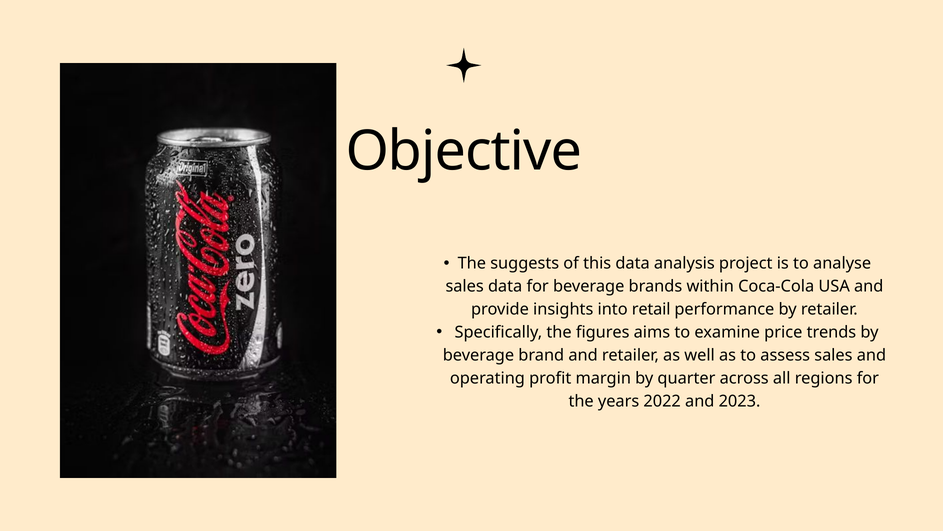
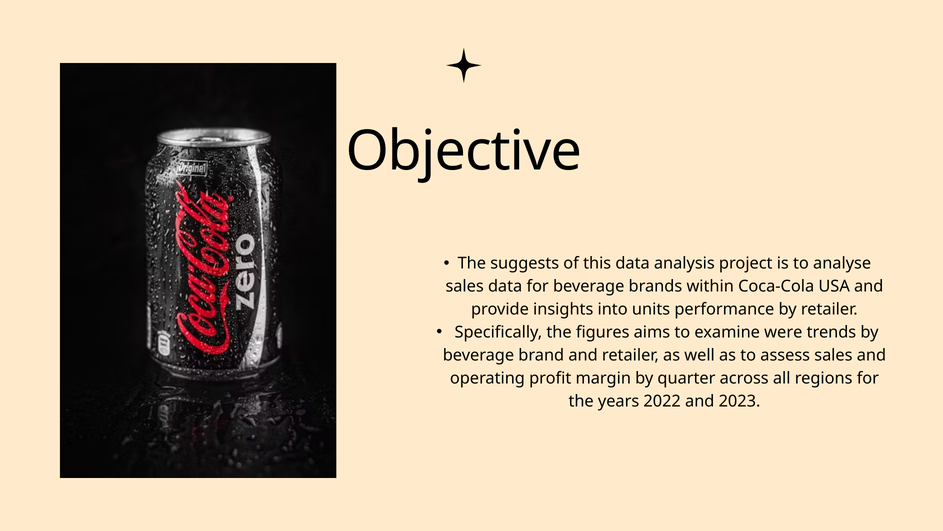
retail: retail -> units (651, 309)
price: price -> were (783, 332)
